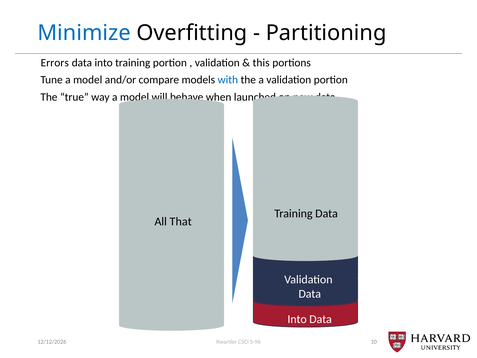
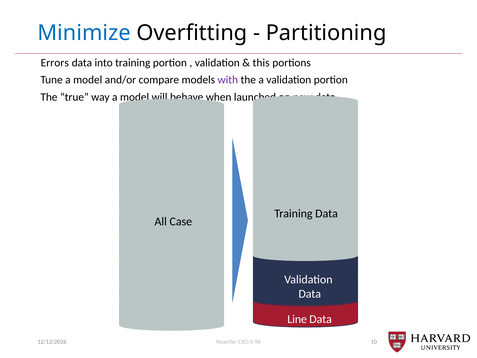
with colour: blue -> purple (228, 80)
That: That -> Case (181, 221)
Into: Into -> Line (297, 319)
